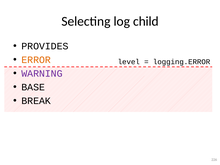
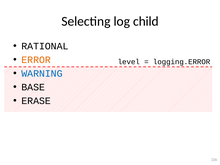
PROVIDES: PROVIDES -> RATIONAL (45, 46)
WARNING colour: purple -> blue (42, 74)
BREAK: BREAK -> ERASE (36, 101)
